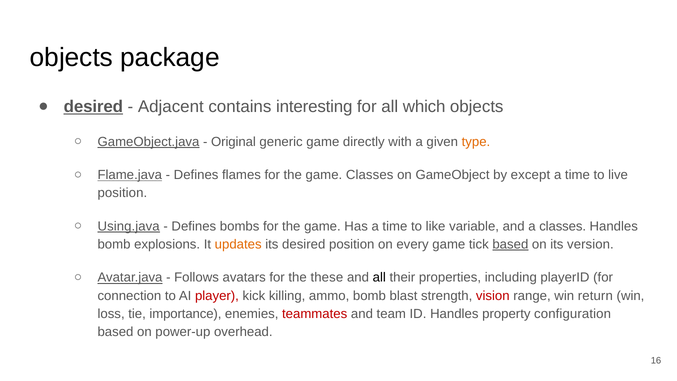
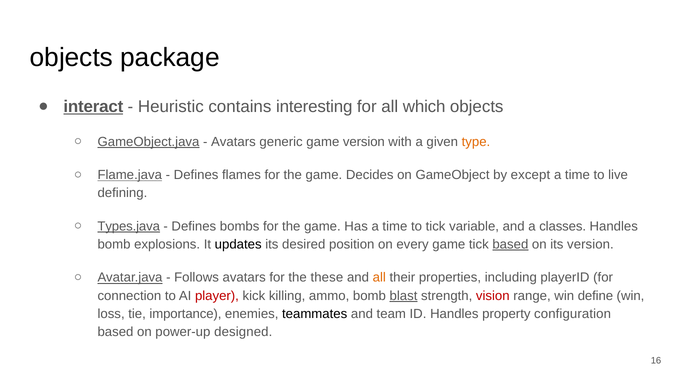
desired: desired -> interact (93, 106)
Adjacent: Adjacent -> Heuristic (171, 106)
Original: Original -> Avatars (233, 142)
game directly: directly -> version (364, 142)
game Classes: Classes -> Decides (370, 175)
position: position -> defining (122, 193)
Using.java: Using.java -> Types.java (129, 226)
to like: like -> tick (436, 226)
updates colour: orange -> black (238, 244)
all colour: black -> orange (379, 277)
blast underline: none -> present (403, 296)
return: return -> define (595, 296)
teammates colour: red -> black (315, 314)
overhead: overhead -> designed (243, 332)
